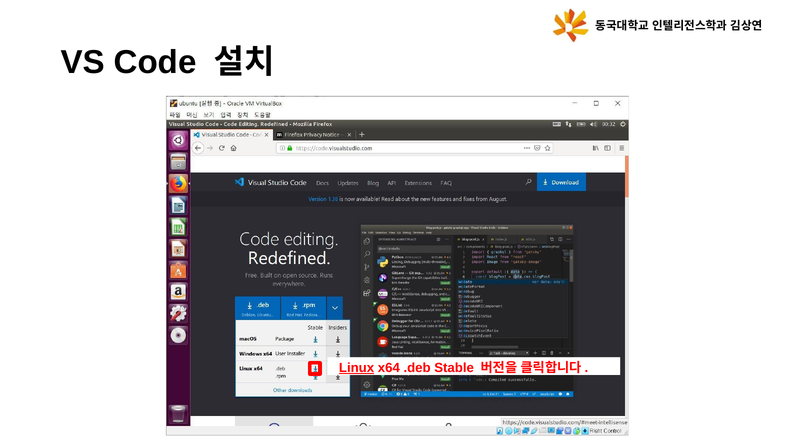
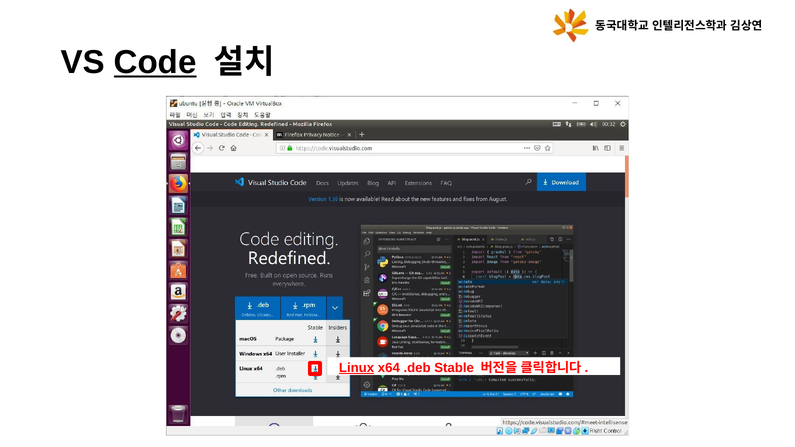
Code underline: none -> present (155, 63)
